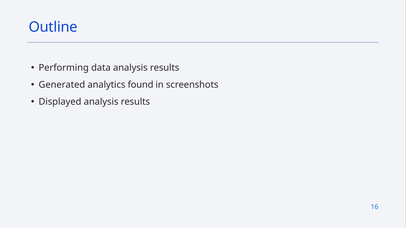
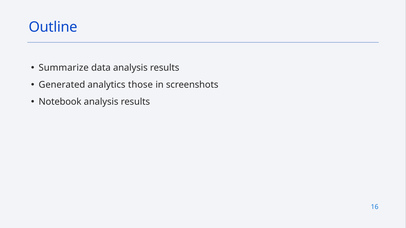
Performing: Performing -> Summarize (64, 68)
found: found -> those (140, 85)
Displayed: Displayed -> Notebook (60, 102)
